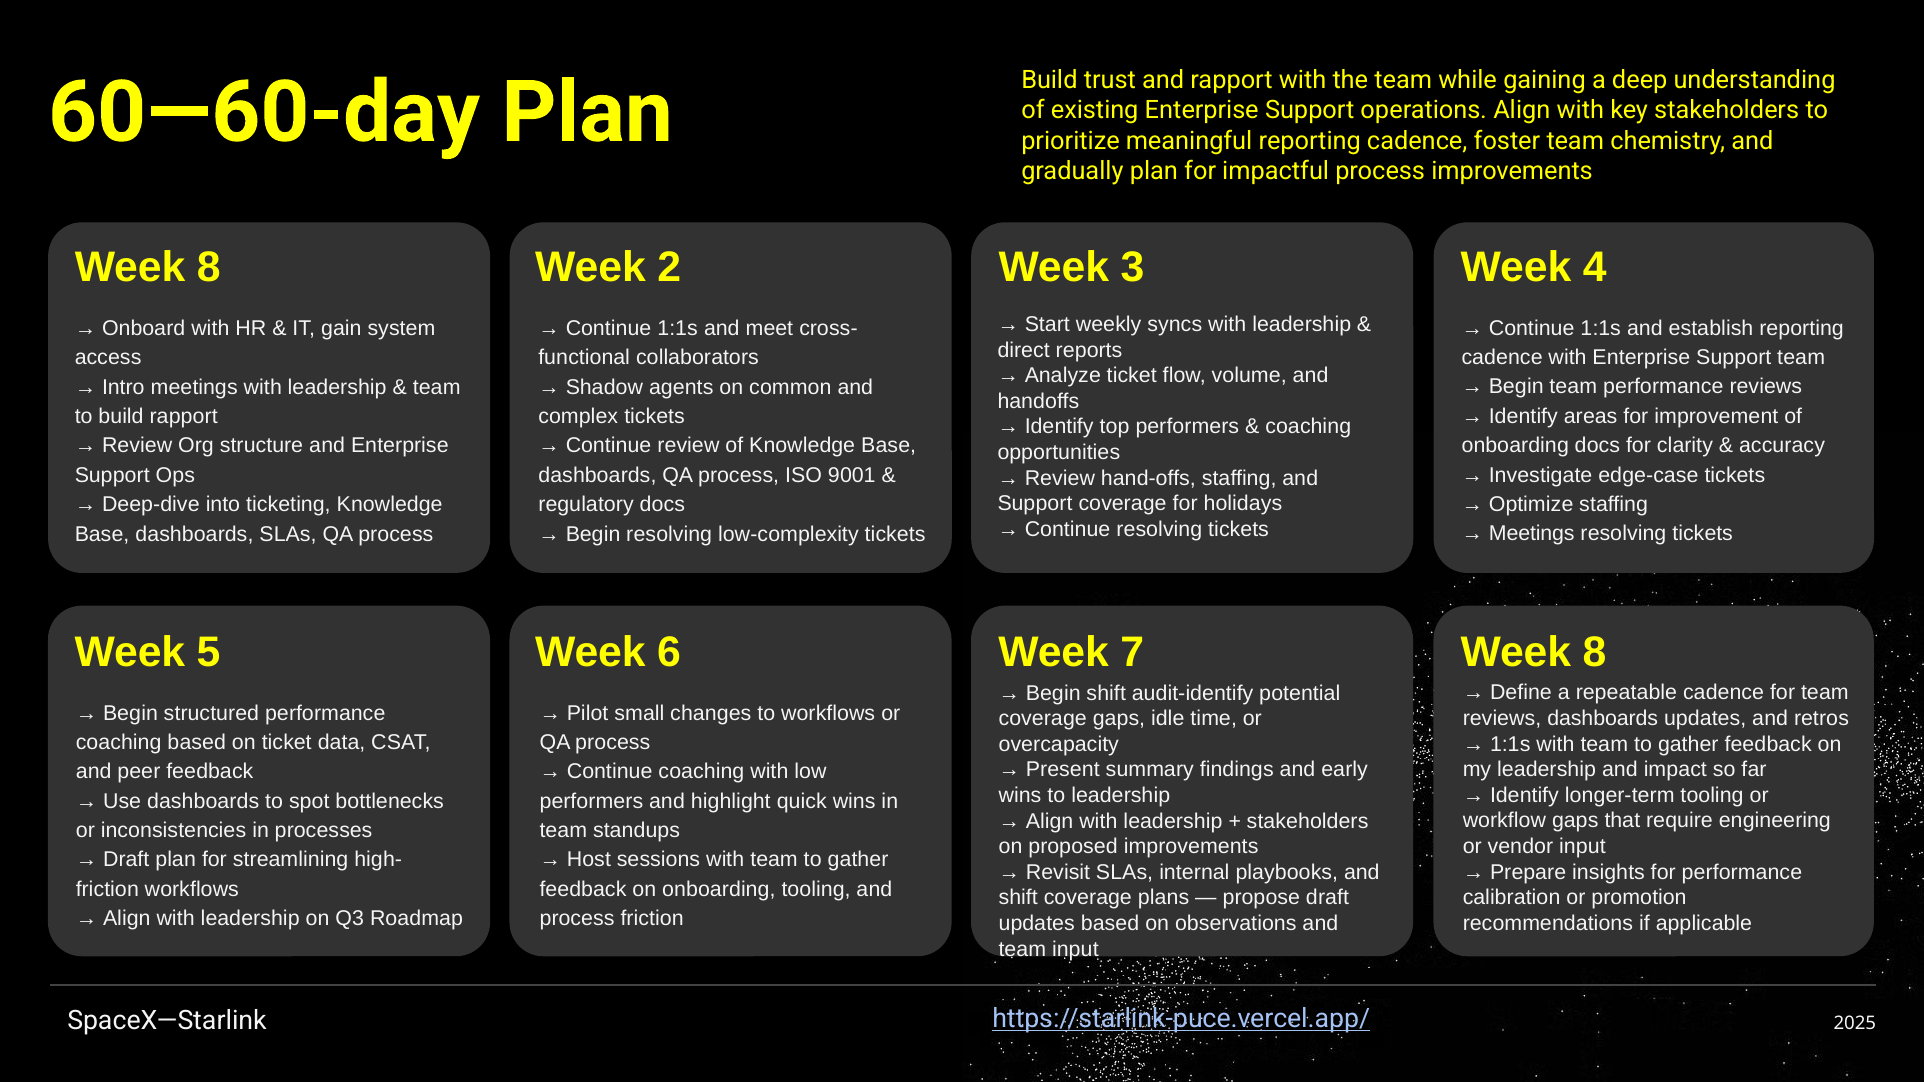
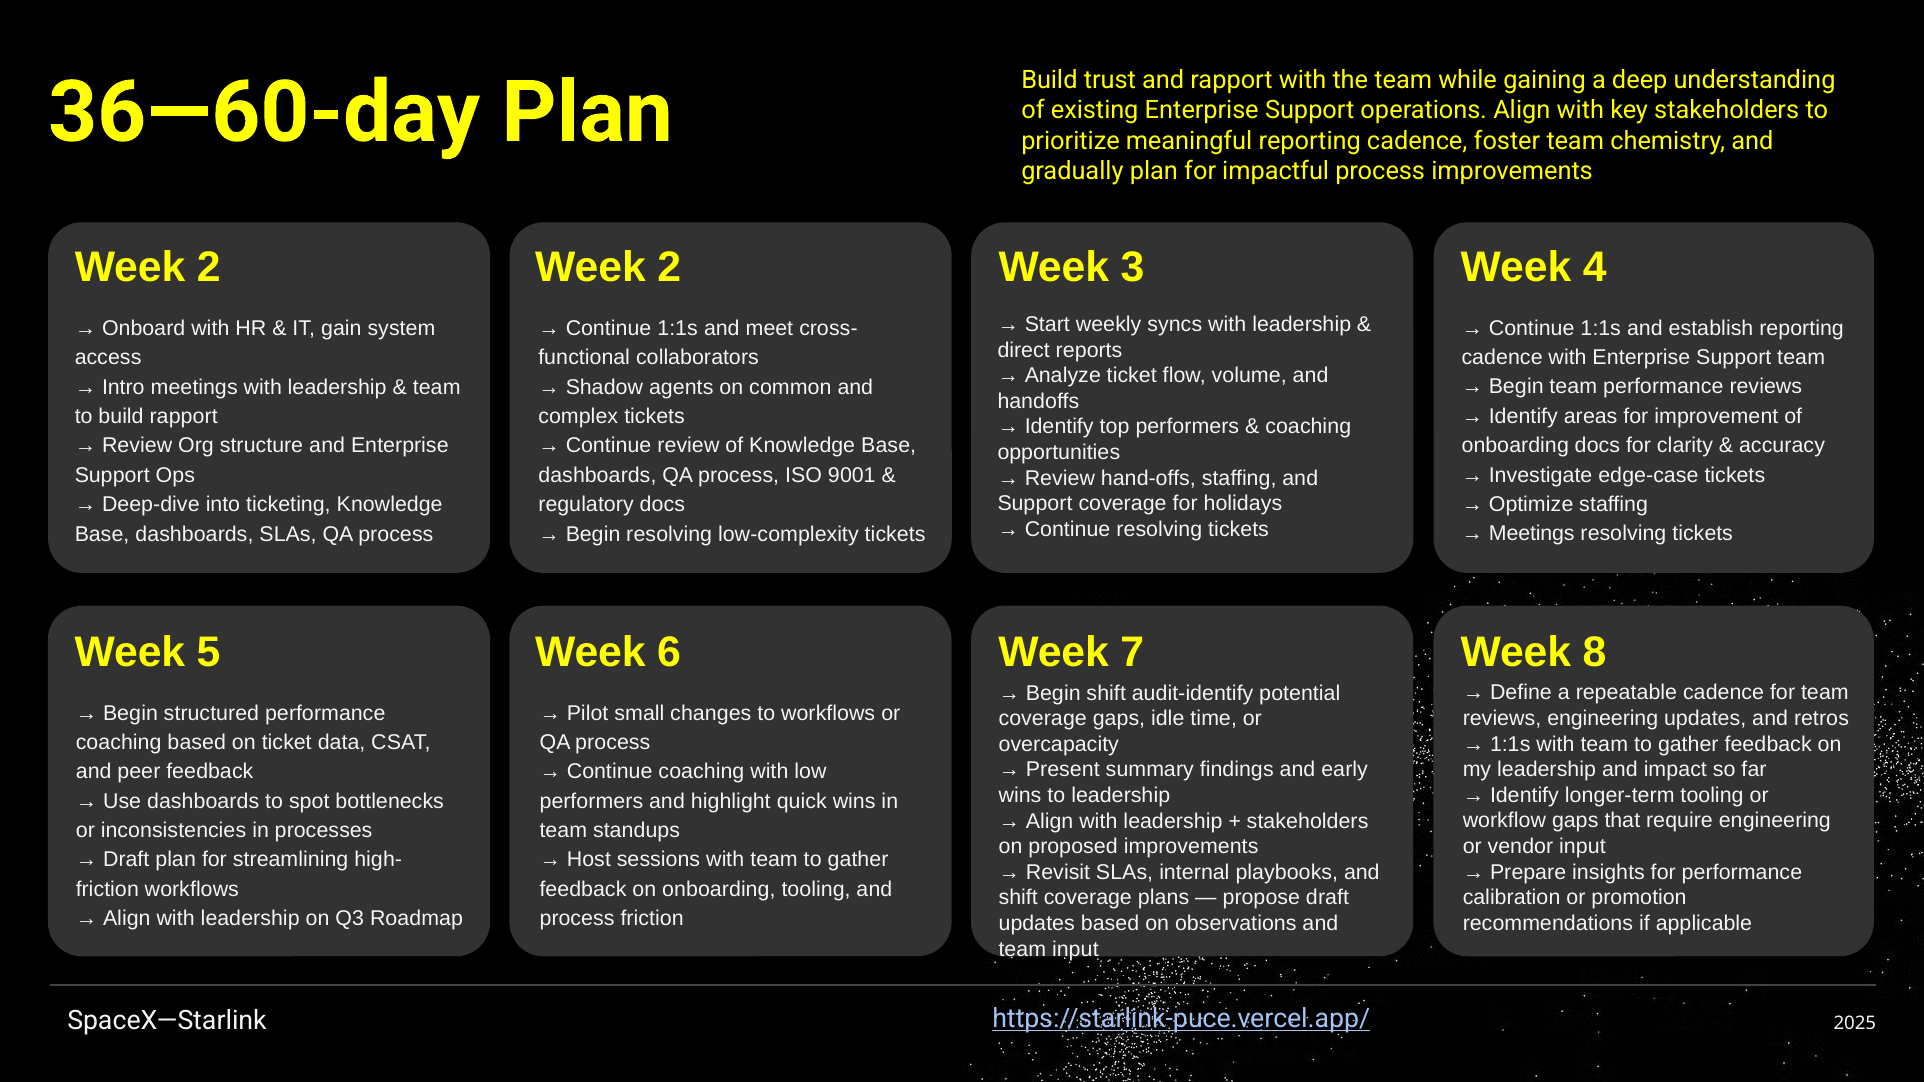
60—60-day: 60—60-day -> 36—60-day (264, 113)
8: 8 -> 2 (209, 268)
reviews dashboards: dashboards -> engineering (1603, 719)
